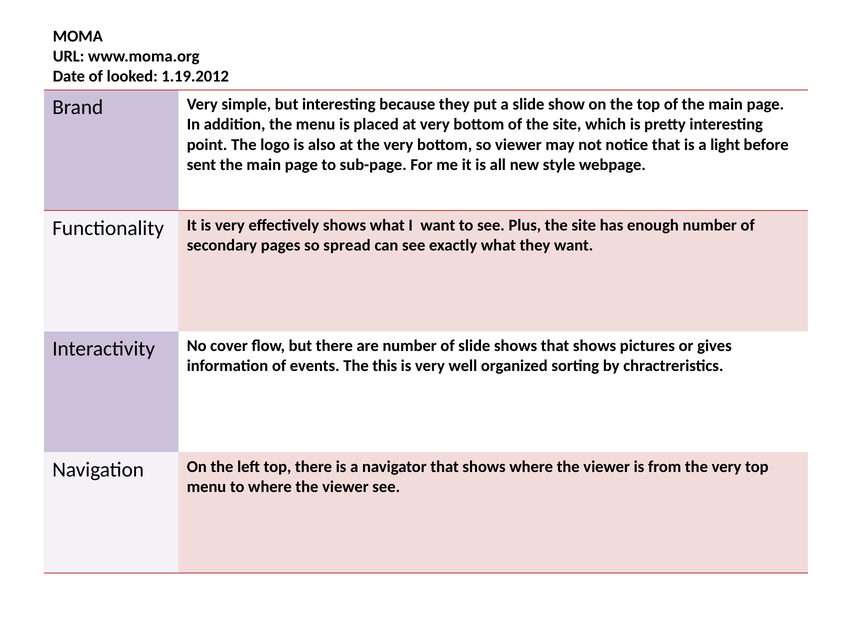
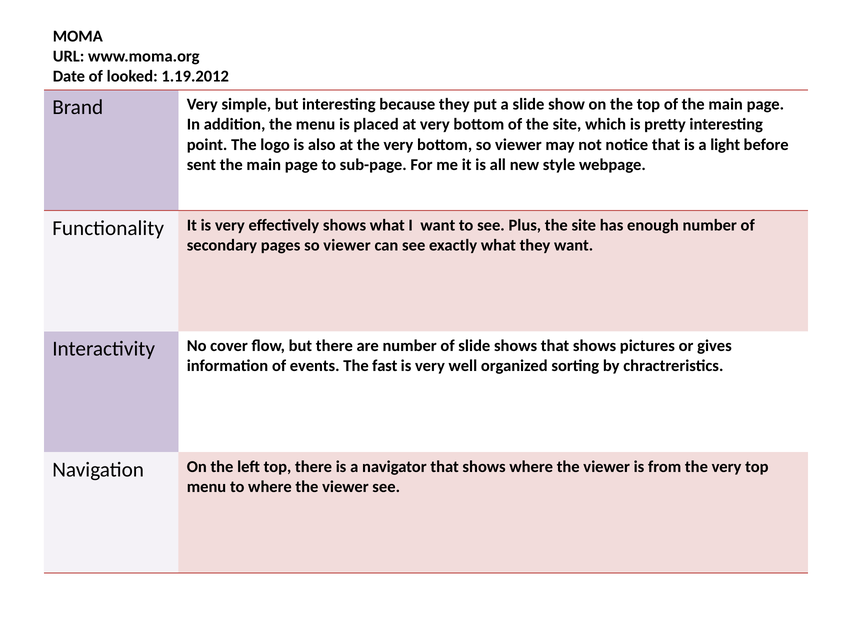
pages so spread: spread -> viewer (347, 245)
this: this -> fast (385, 366)
